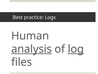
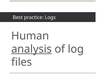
log underline: present -> none (76, 49)
